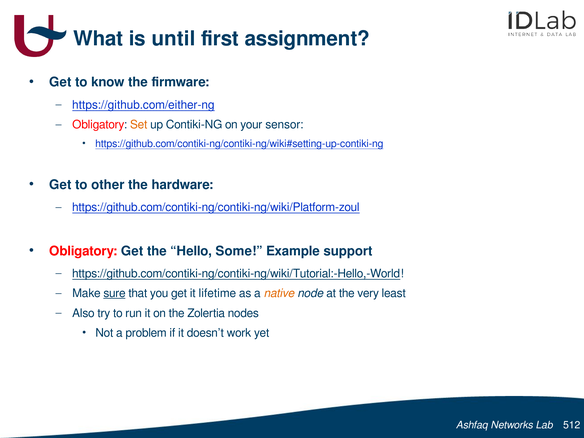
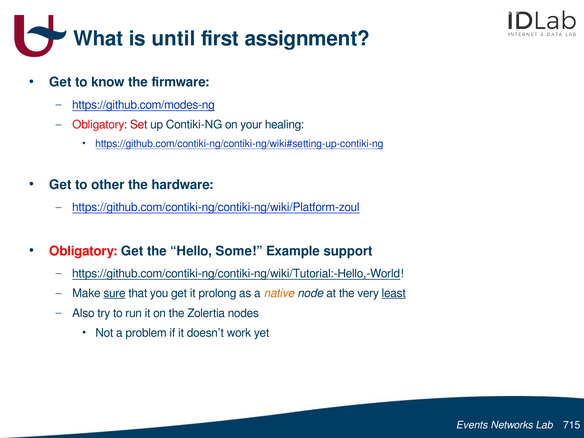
https://github.com/either-ng: https://github.com/either-ng -> https://github.com/modes-ng (143, 105)
Set colour: orange -> red (139, 125)
sensor: sensor -> healing (284, 125)
lifetime: lifetime -> prolong (217, 293)
least underline: none -> present (394, 293)
Ashfaq: Ashfaq -> Events (472, 425)
512: 512 -> 715 (572, 425)
